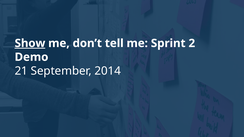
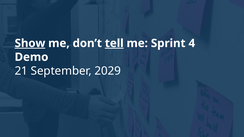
tell underline: none -> present (114, 43)
2: 2 -> 4 (192, 43)
2014: 2014 -> 2029 (108, 71)
